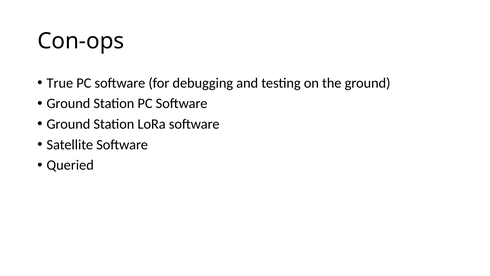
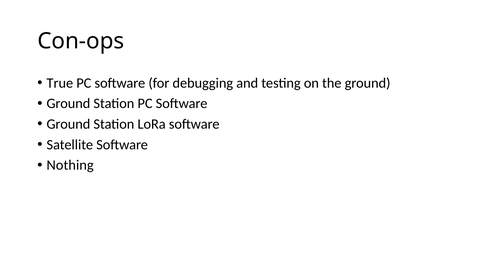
Queried: Queried -> Nothing (70, 165)
